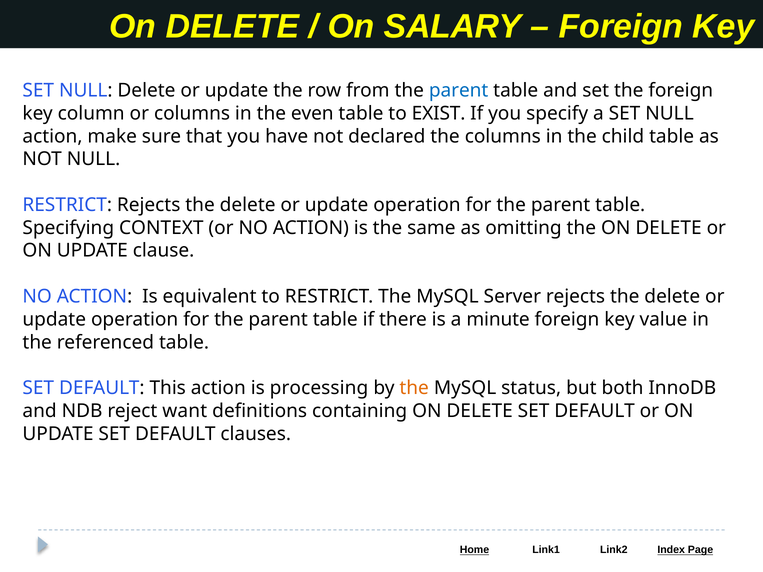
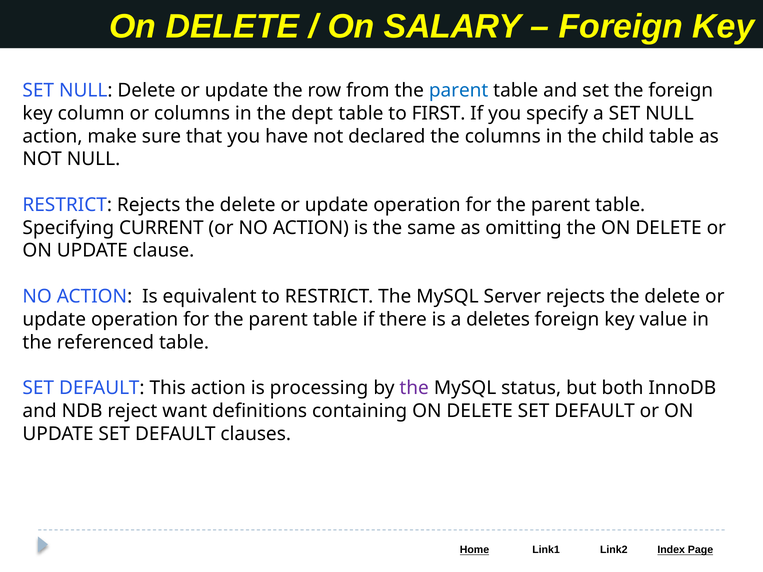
even: even -> dept (312, 113)
EXIST: EXIST -> FIRST (439, 113)
CONTEXT: CONTEXT -> CURRENT (161, 228)
minute: minute -> deletes (498, 319)
the colour: orange -> purple (414, 388)
